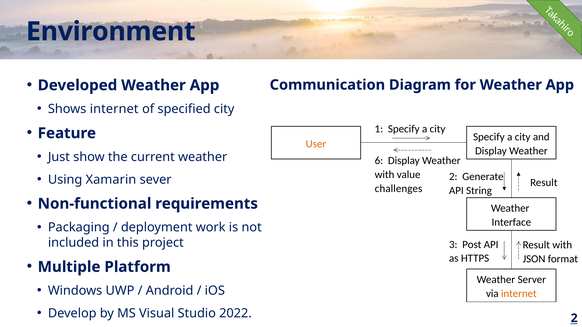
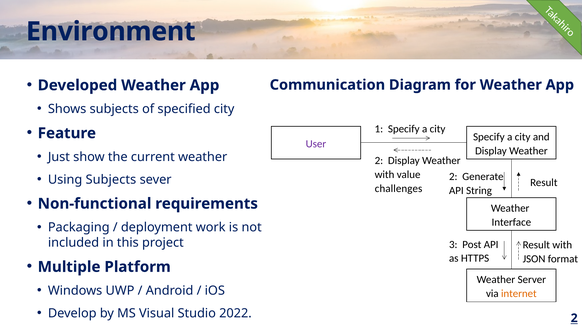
Shows internet: internet -> subjects (114, 109)
User colour: orange -> purple (316, 144)
6: 6 -> 2 (379, 161)
Using Xamarin: Xamarin -> Subjects (111, 180)
